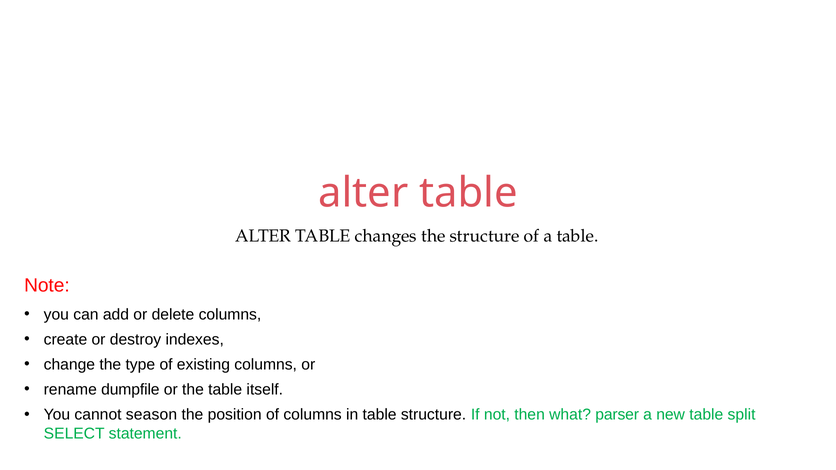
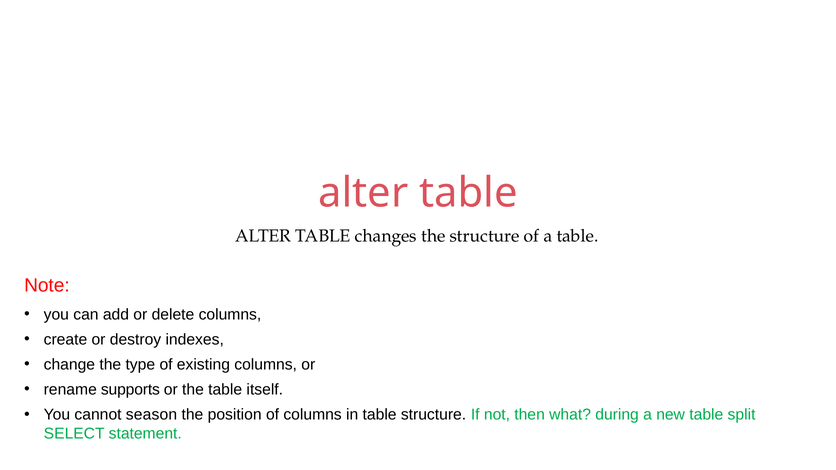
dumpfile: dumpfile -> supports (130, 390)
parser: parser -> during (617, 415)
